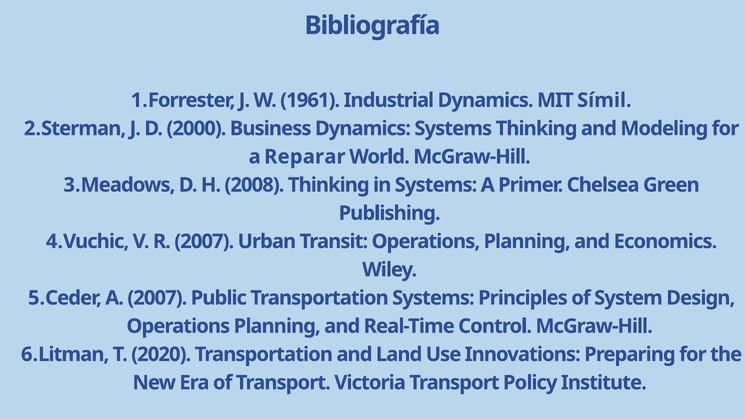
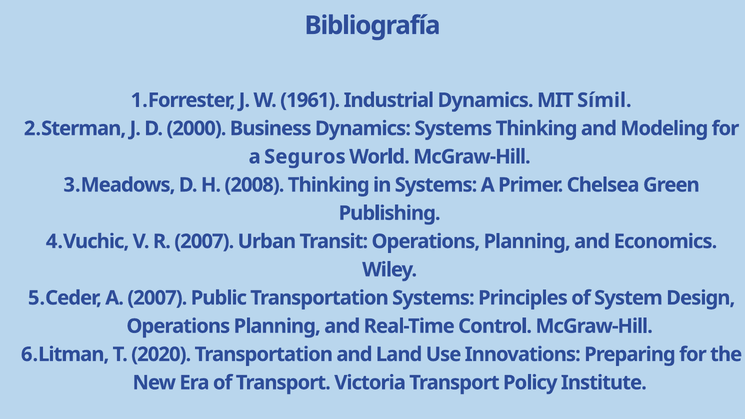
Reparar: Reparar -> Seguros (305, 157)
